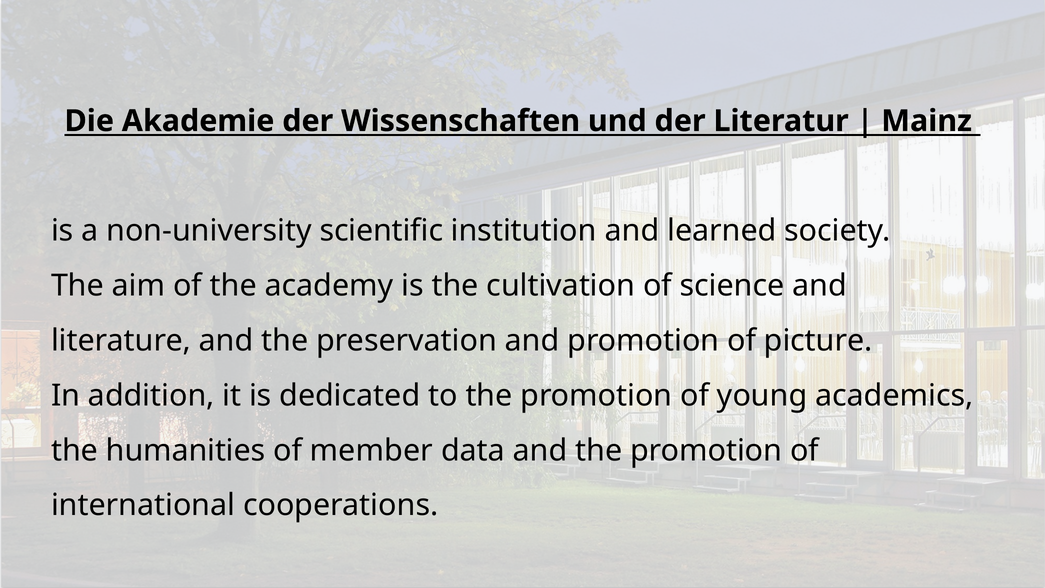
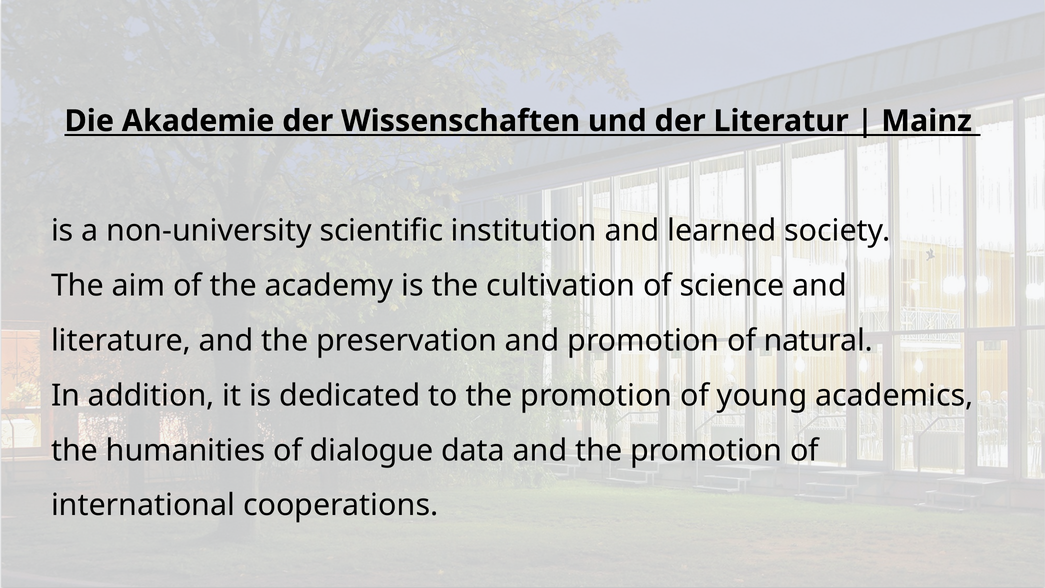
picture: picture -> natural (818, 341)
member: member -> dialogue (372, 450)
